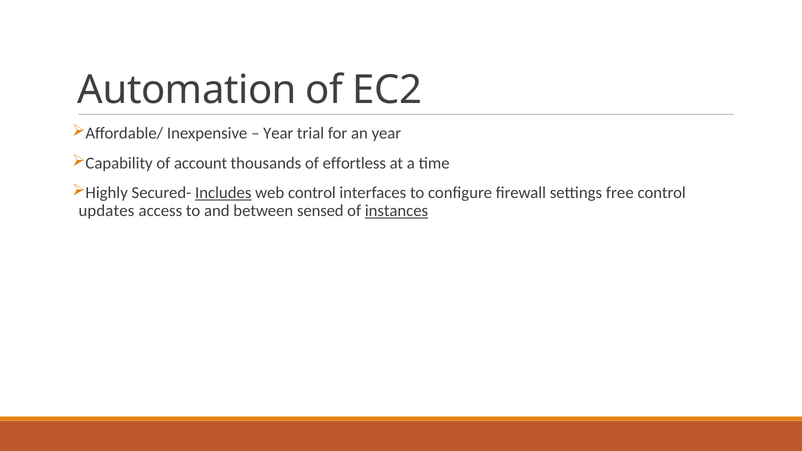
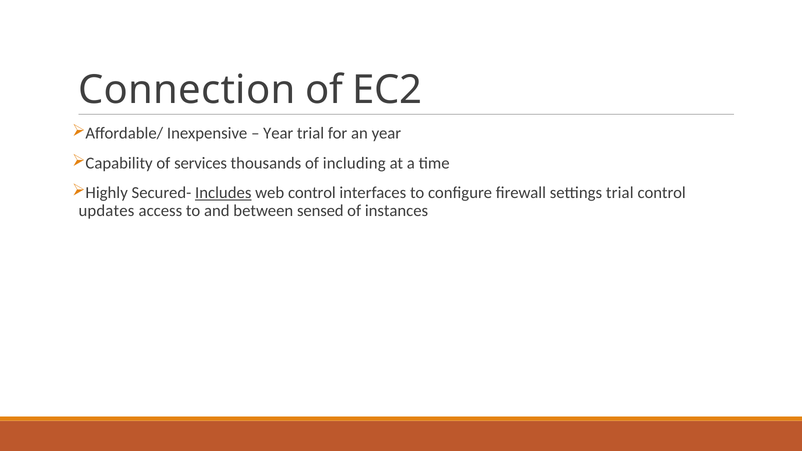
Automation: Automation -> Connection (187, 90)
account: account -> services (201, 163)
effortless: effortless -> including (354, 163)
settings free: free -> trial (620, 193)
instances underline: present -> none (396, 211)
